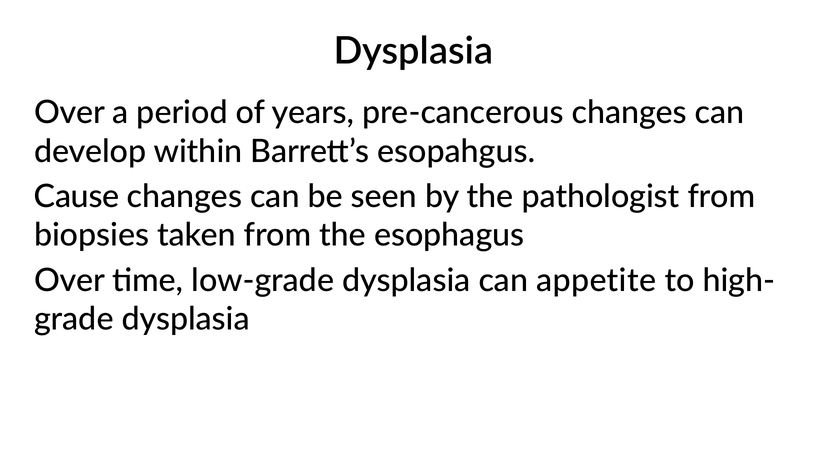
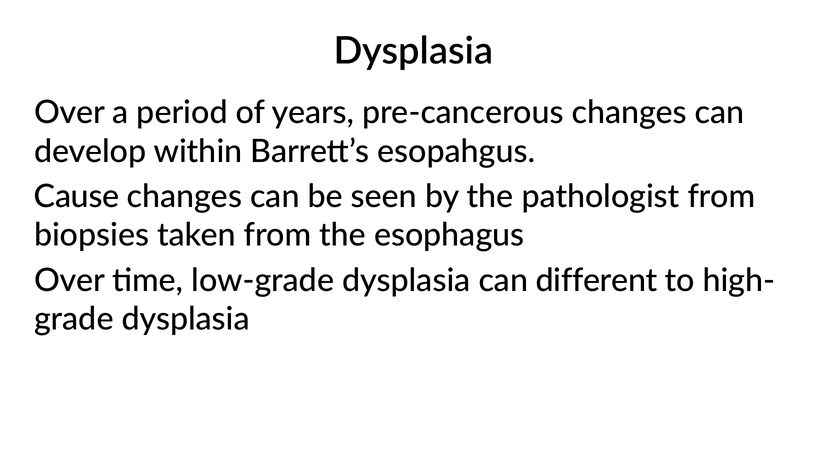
appetite: appetite -> different (597, 281)
